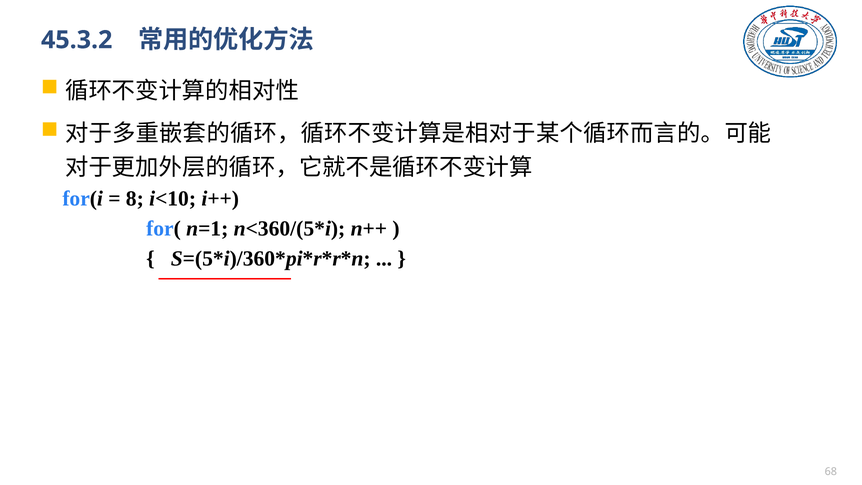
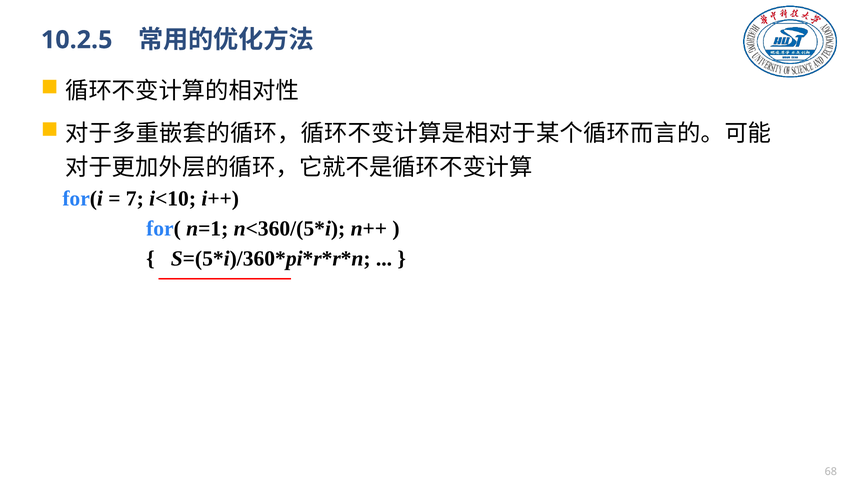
45.3.2: 45.3.2 -> 10.2.5 (77, 40)
8: 8 -> 7 (135, 198)
